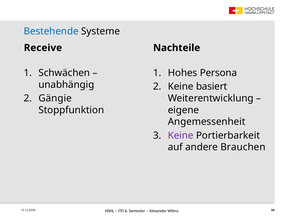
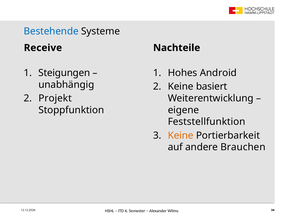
Schwächen: Schwächen -> Steigungen (64, 73)
Persona: Persona -> Android (218, 73)
Gängie: Gängie -> Projekt (55, 98)
Angemessenheit: Angemessenheit -> Feststellfunktion (207, 122)
Keine colour: purple -> orange (181, 136)
